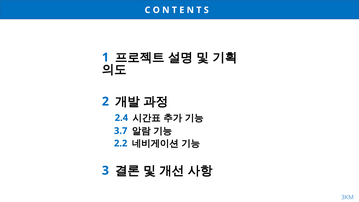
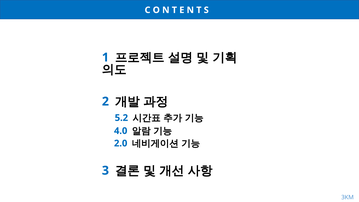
2.4: 2.4 -> 5.2 (121, 118)
3.7: 3.7 -> 4.0 (121, 131)
2.2: 2.2 -> 2.0 (121, 143)
